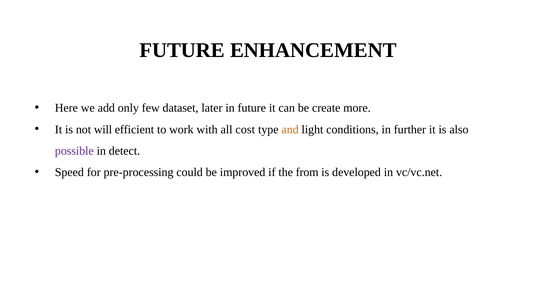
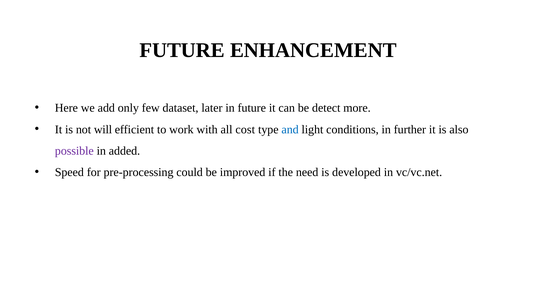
create: create -> detect (326, 108)
and colour: orange -> blue (290, 129)
detect: detect -> added (124, 151)
from: from -> need (307, 172)
